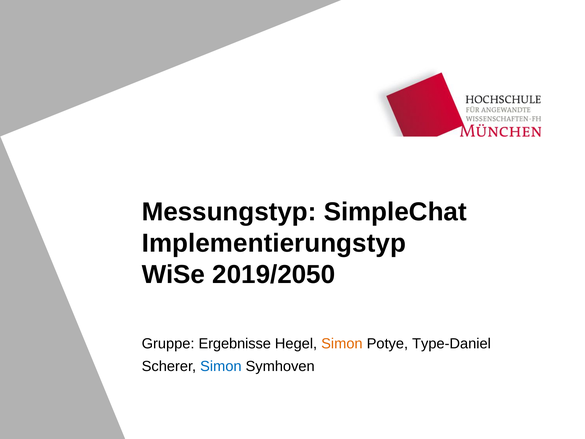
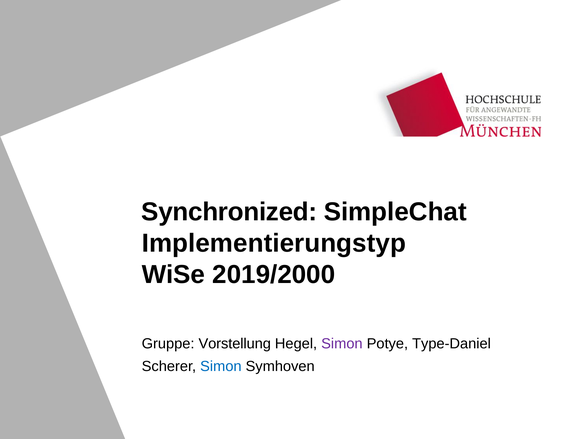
Messungstyp: Messungstyp -> Synchronized (229, 212)
2019/2050: 2019/2050 -> 2019/2000 (274, 274)
Ergebnisse: Ergebnisse -> Vorstellung (235, 343)
Simon colour: orange -> purple (342, 343)
